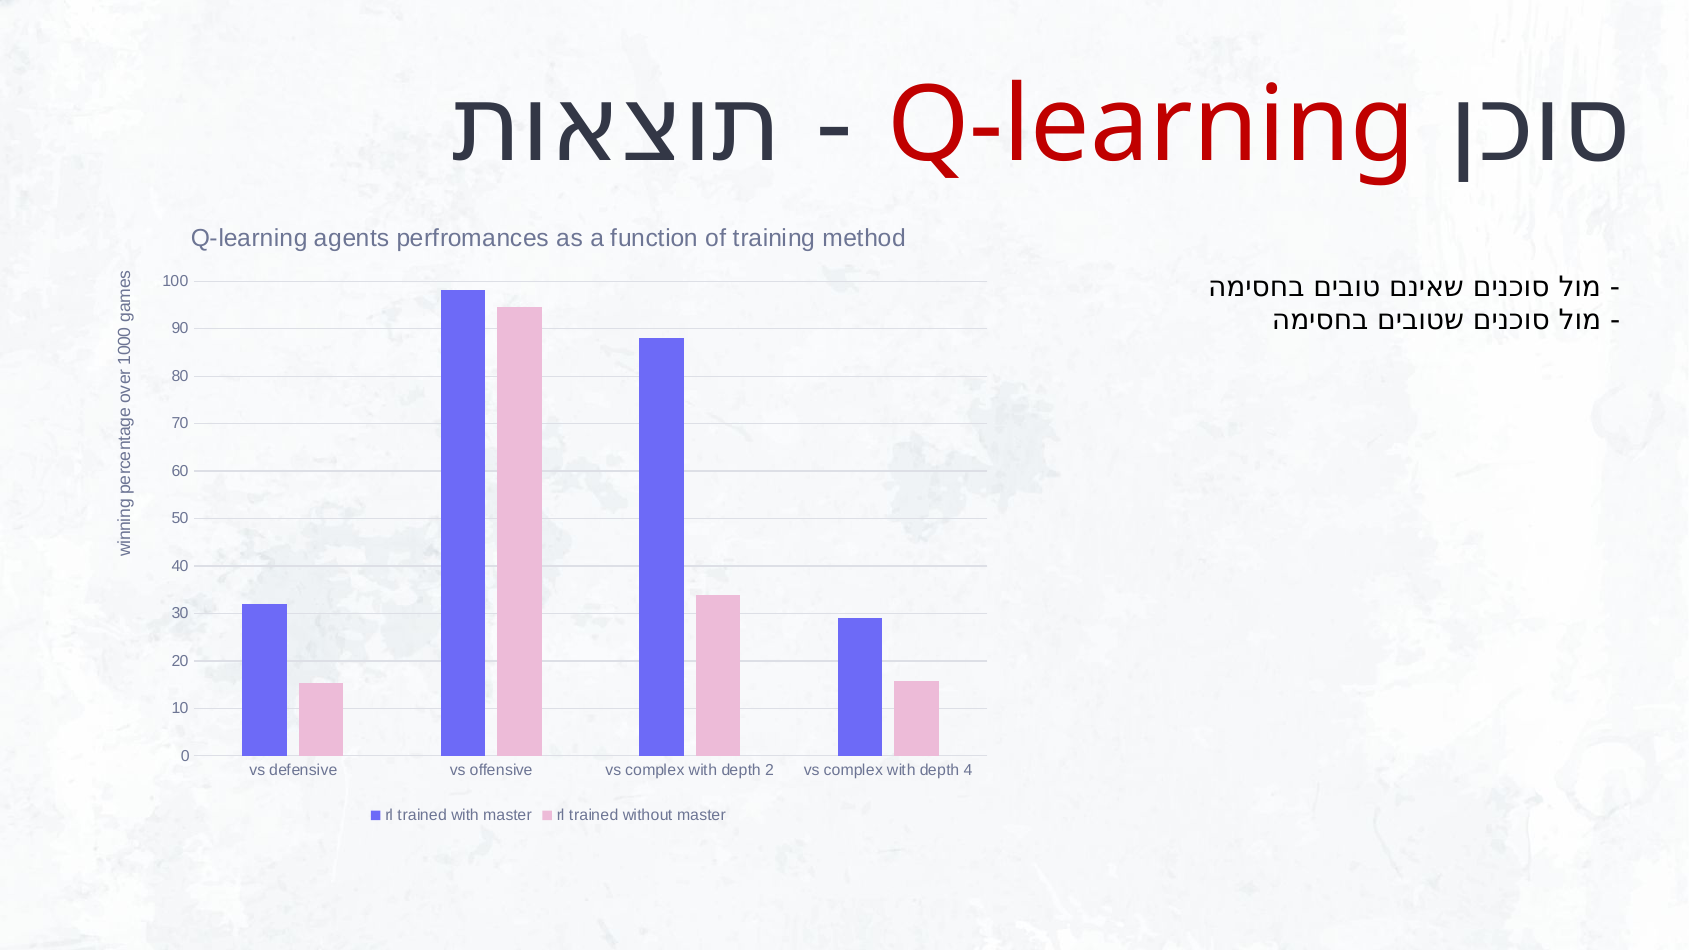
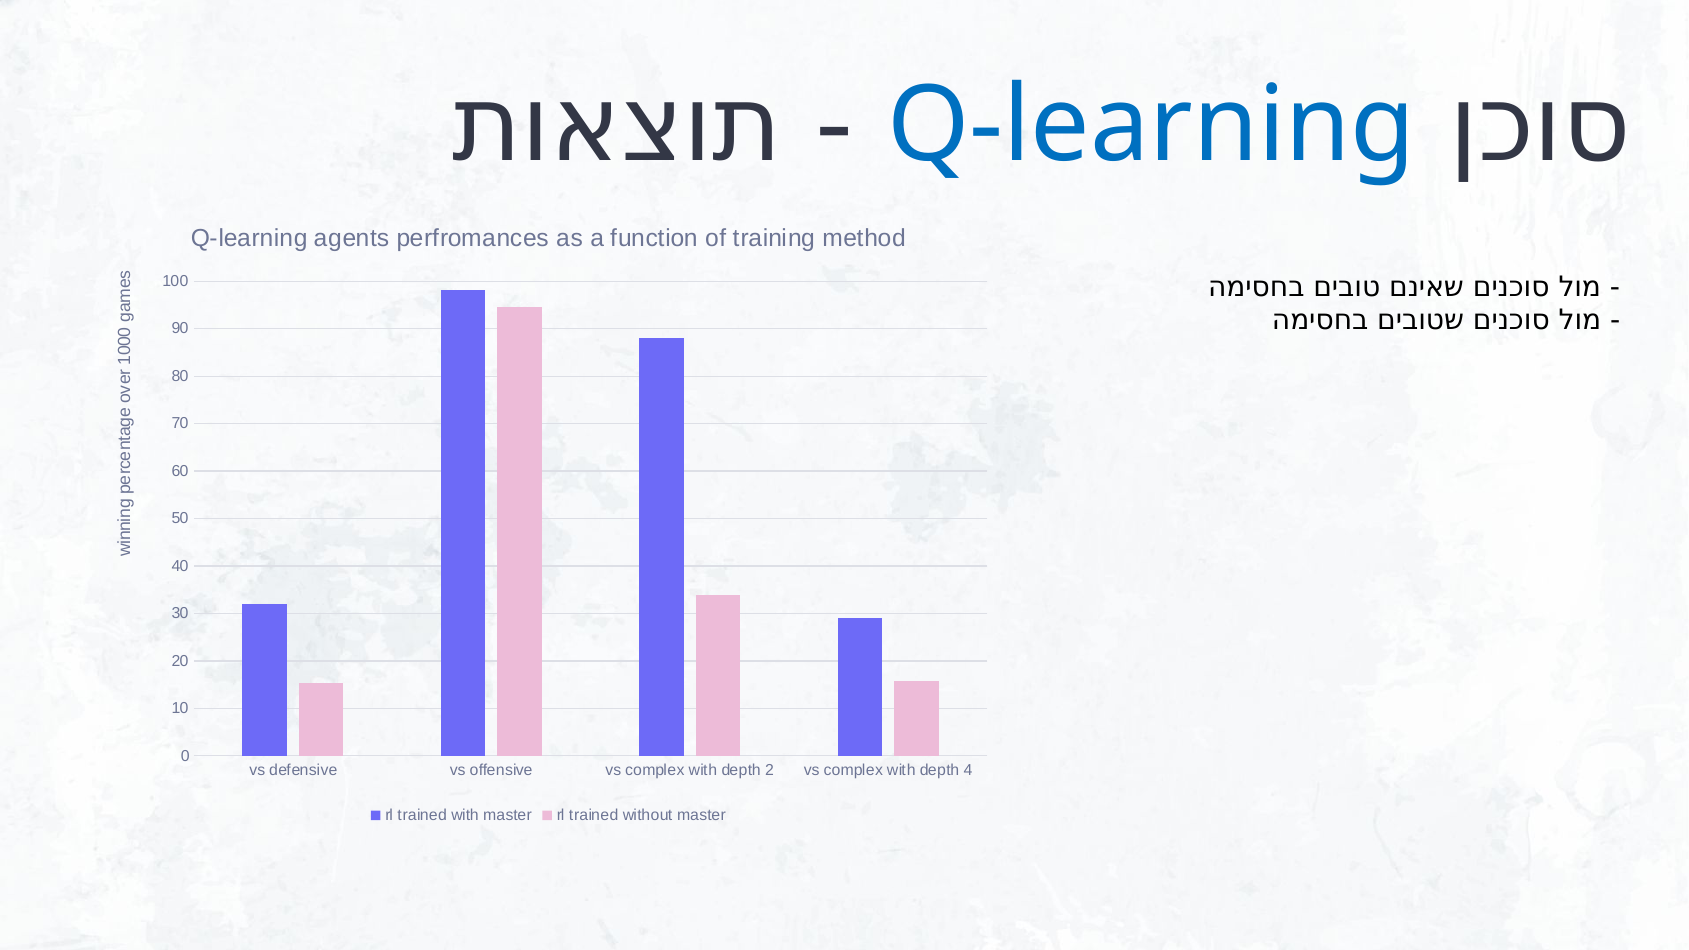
Q-learning colour: red -> blue (1151, 126)
